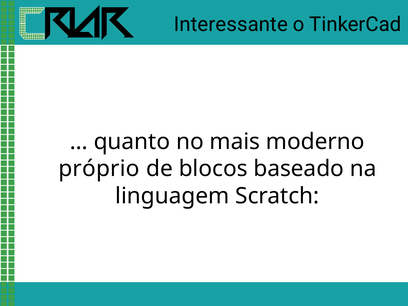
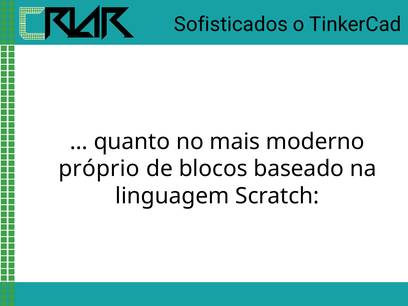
Interessante: Interessante -> Sofisticados (231, 25)
